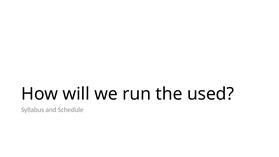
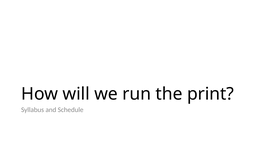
used: used -> print (210, 94)
